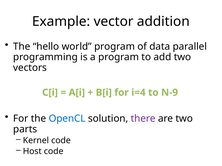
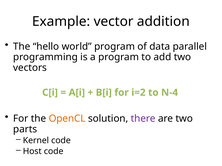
i=4: i=4 -> i=2 (138, 93)
N-9: N-9 -> N-4 (170, 93)
OpenCL colour: blue -> orange (67, 119)
